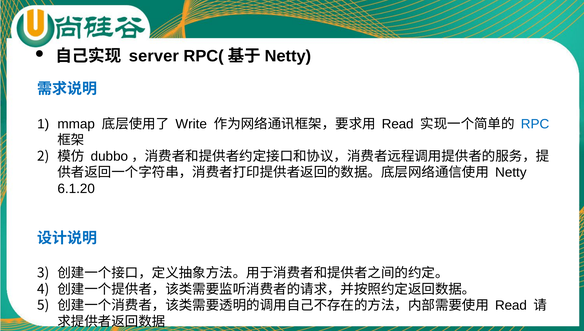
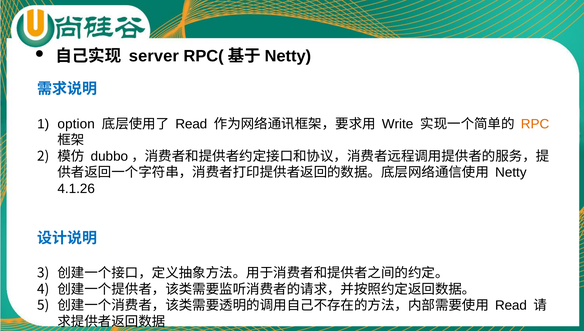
mmap: mmap -> option (76, 124)
Write: Write -> Read (191, 124)
Read: Read -> Write (398, 124)
RPC colour: blue -> orange (535, 124)
6.1.20: 6.1.20 -> 4.1.26 (76, 189)
